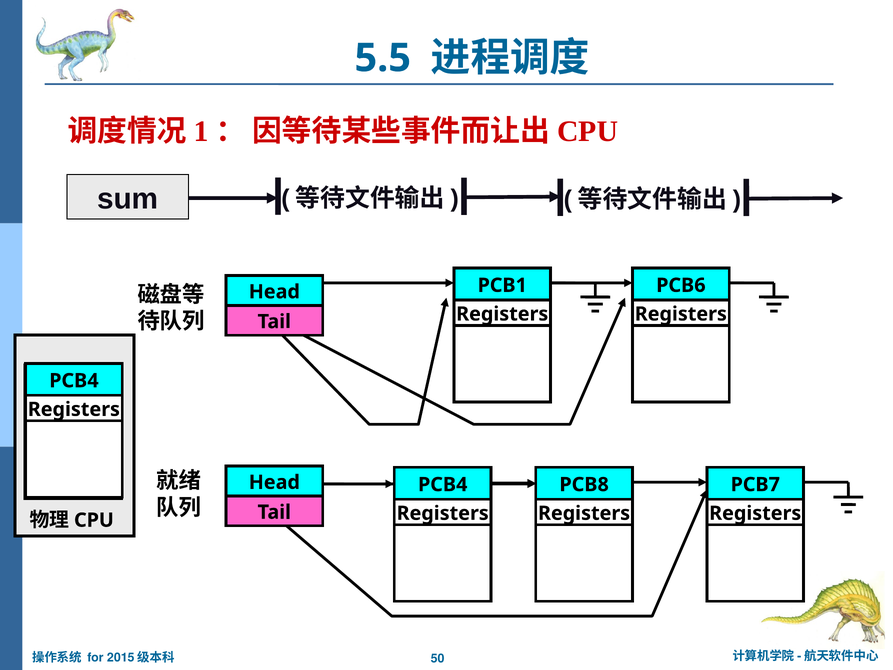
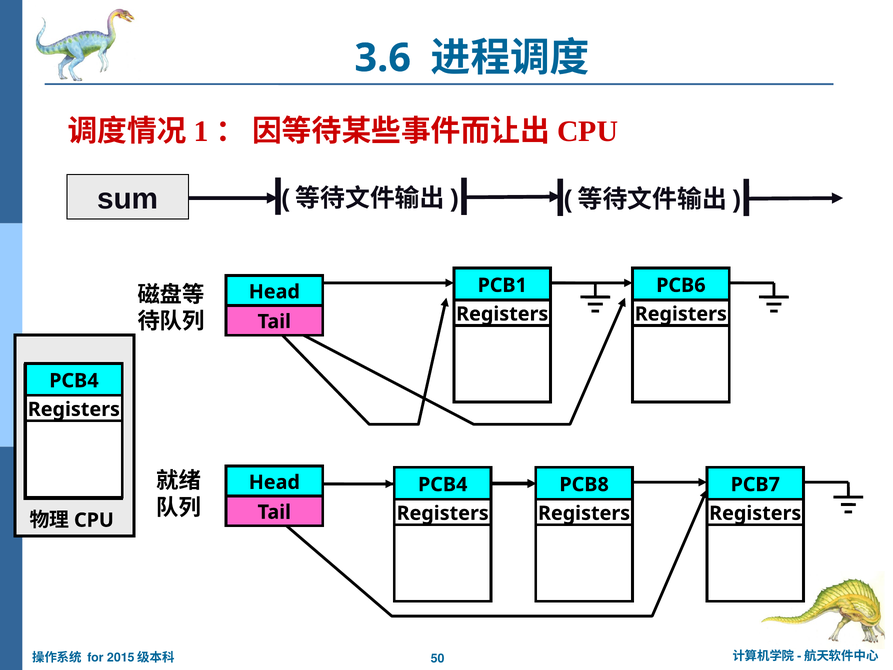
5.5: 5.5 -> 3.6 (383, 58)
